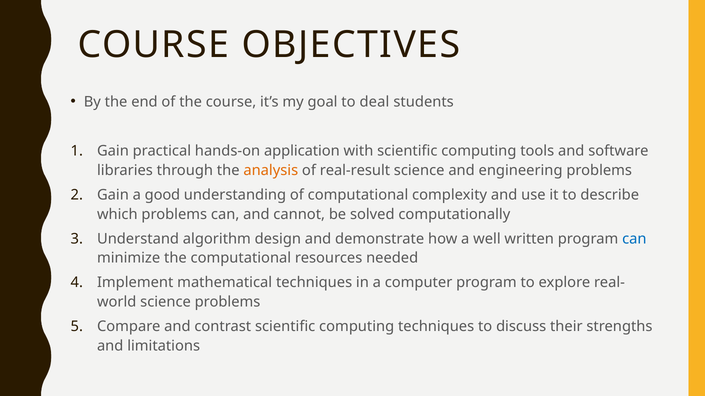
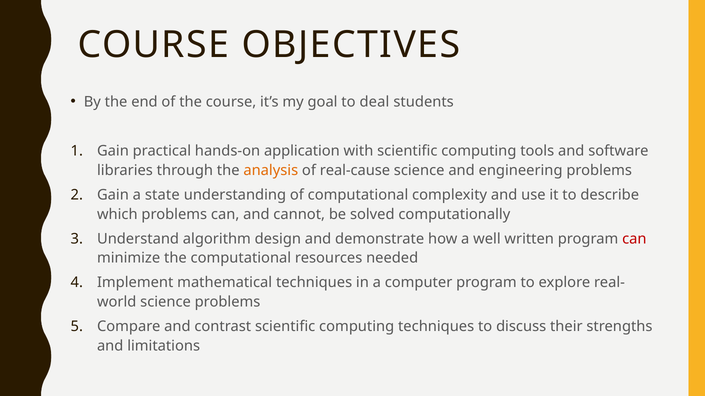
real-result: real-result -> real-cause (355, 171)
good: good -> state (162, 195)
can colour: blue -> red (634, 239)
